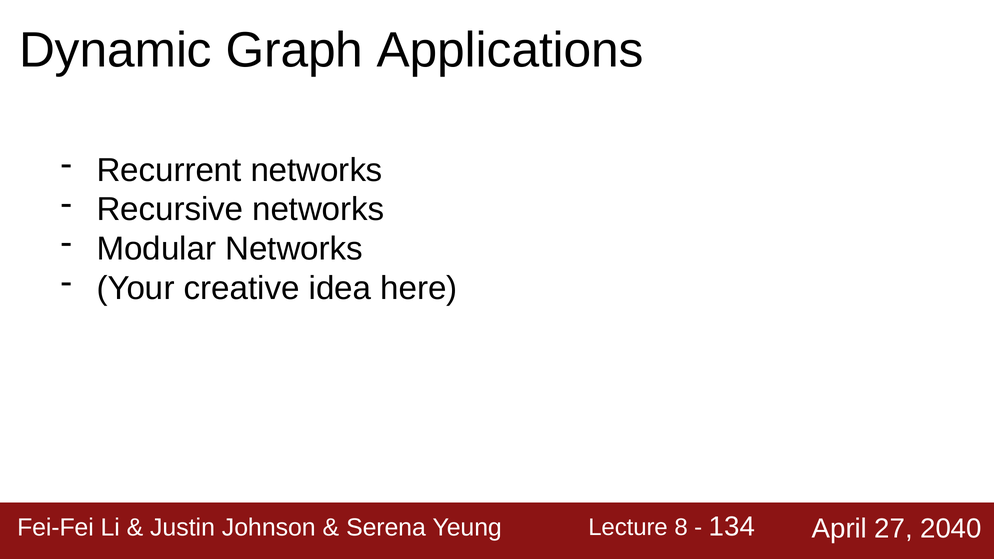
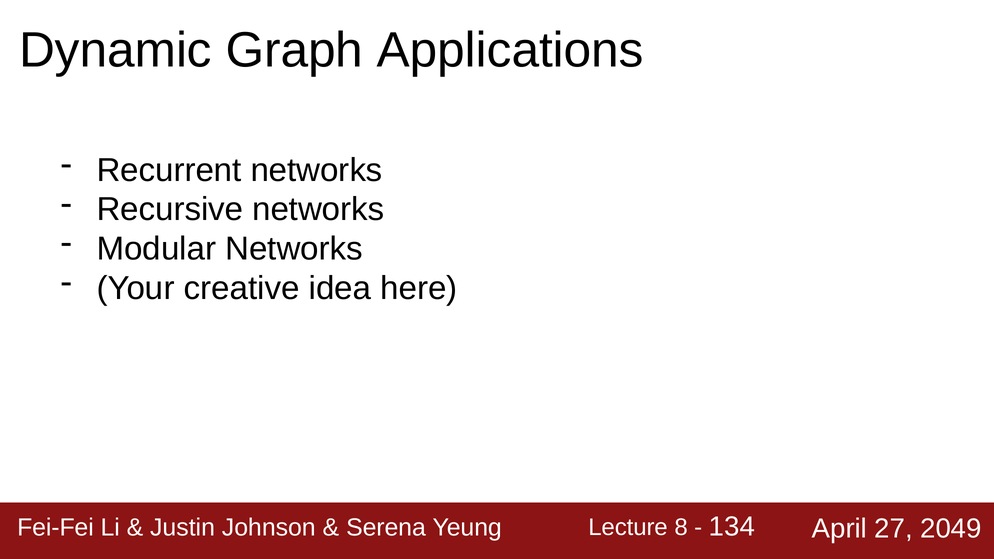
2040: 2040 -> 2049 (951, 529)
